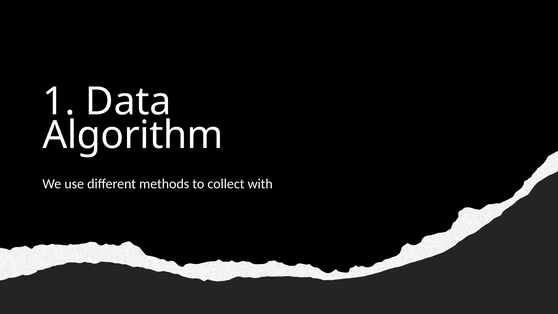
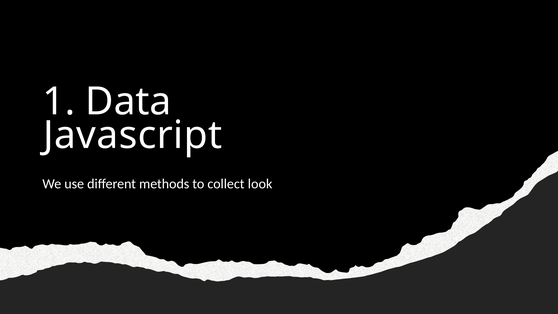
Algorithm: Algorithm -> Javascript (133, 135)
with: with -> look (260, 184)
